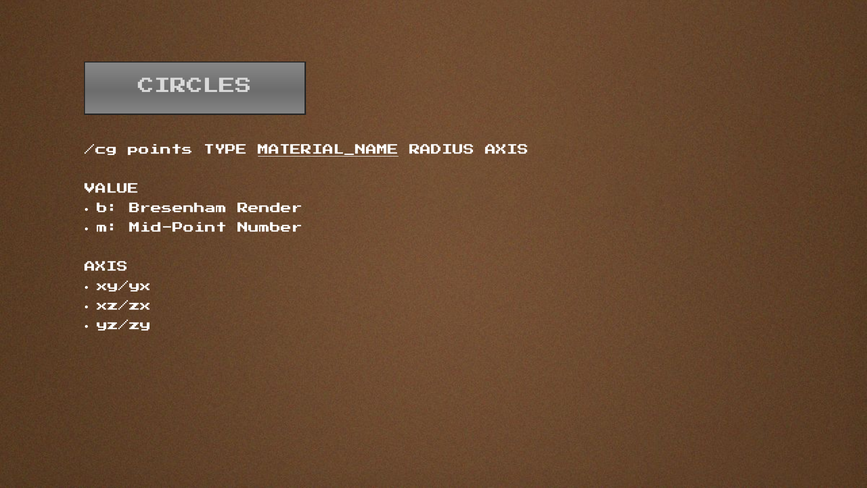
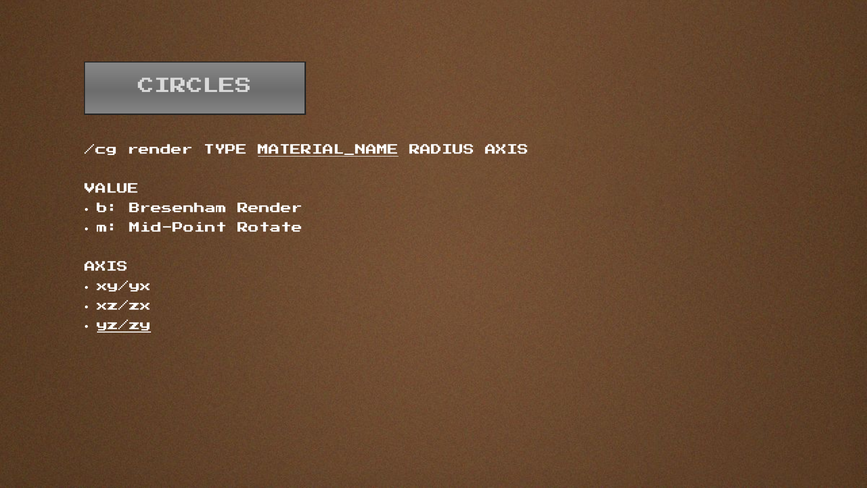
/cg points: points -> render (160, 152)
Number: Number -> Rotate (270, 230)
yz/zy underline: none -> present (124, 327)
